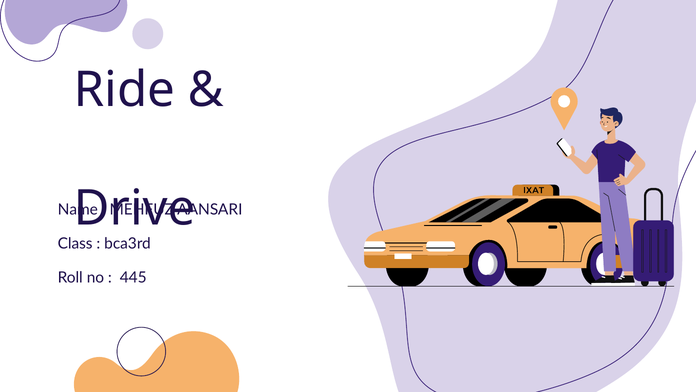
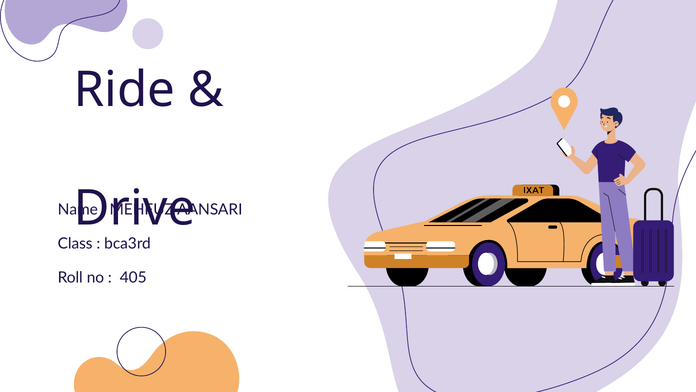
445: 445 -> 405 (133, 277)
